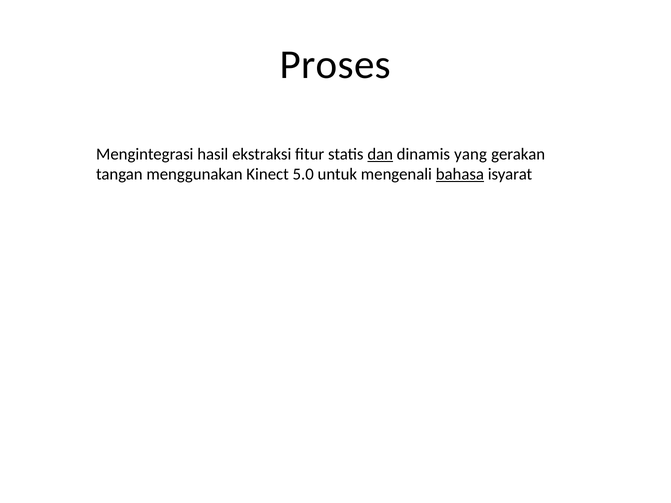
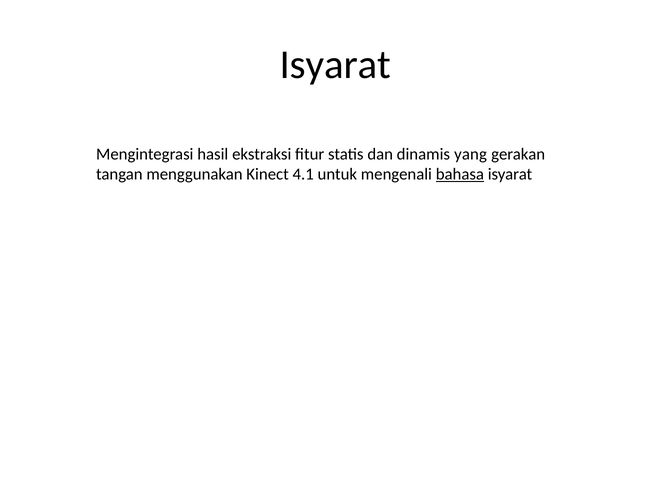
Proses: Proses -> Isyarat (335, 65)
dan underline: present -> none (380, 154)
5.0: 5.0 -> 4.1 (303, 174)
